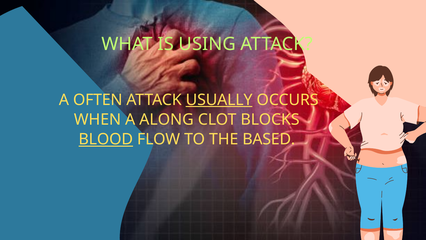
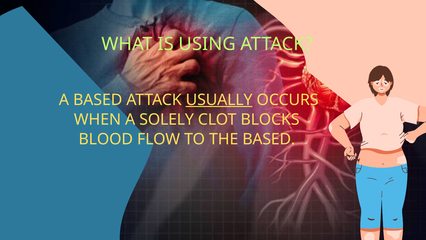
A OFTEN: OFTEN -> BASED (98, 100)
ALONG: ALONG -> SOLELY (167, 119)
BLOOD underline: present -> none (106, 139)
